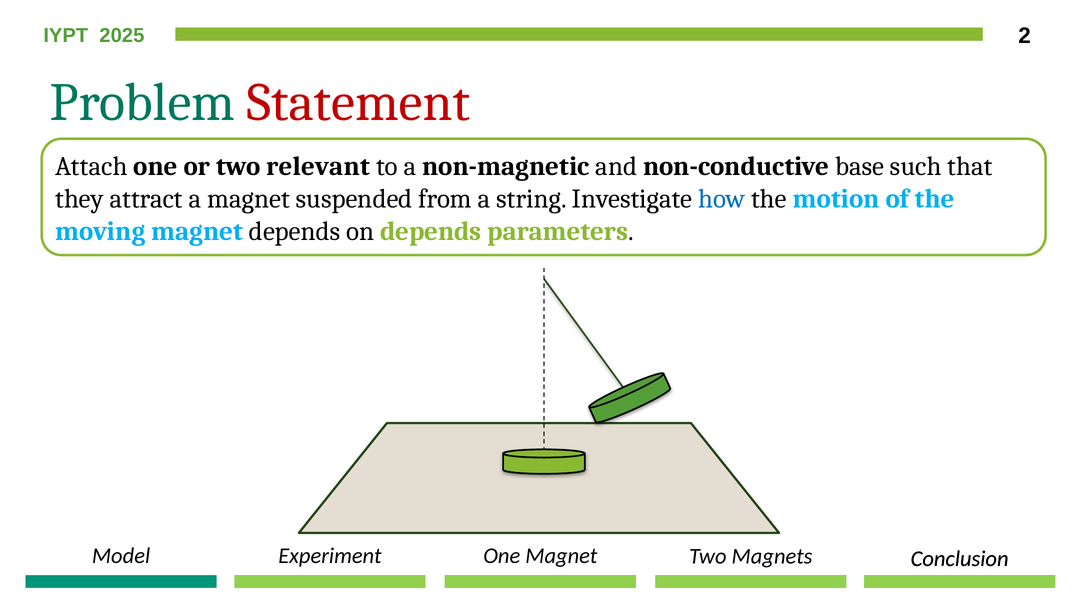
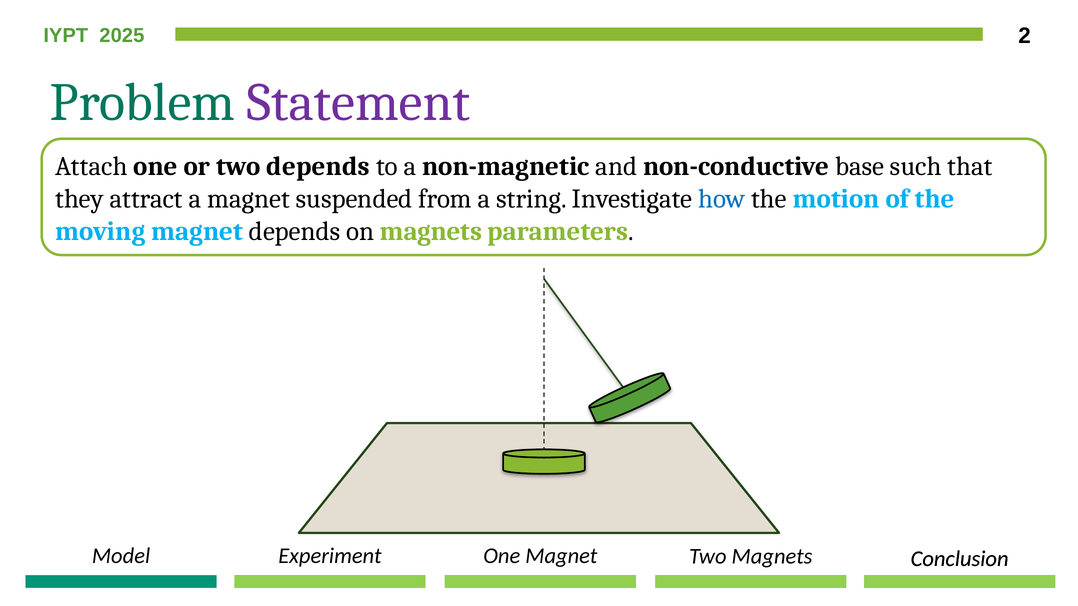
Statement colour: red -> purple (359, 103)
two relevant: relevant -> depends (318, 167)
on depends: depends -> magnets (431, 231)
